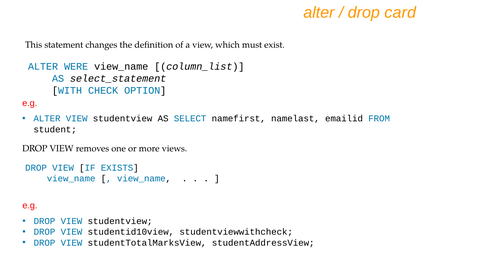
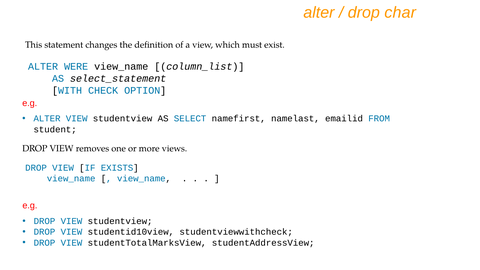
card: card -> char (400, 12)
